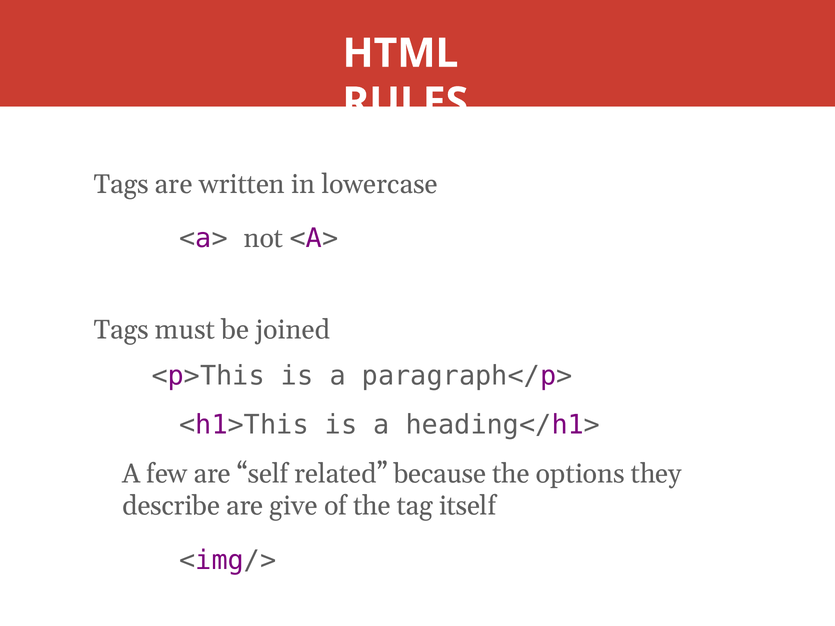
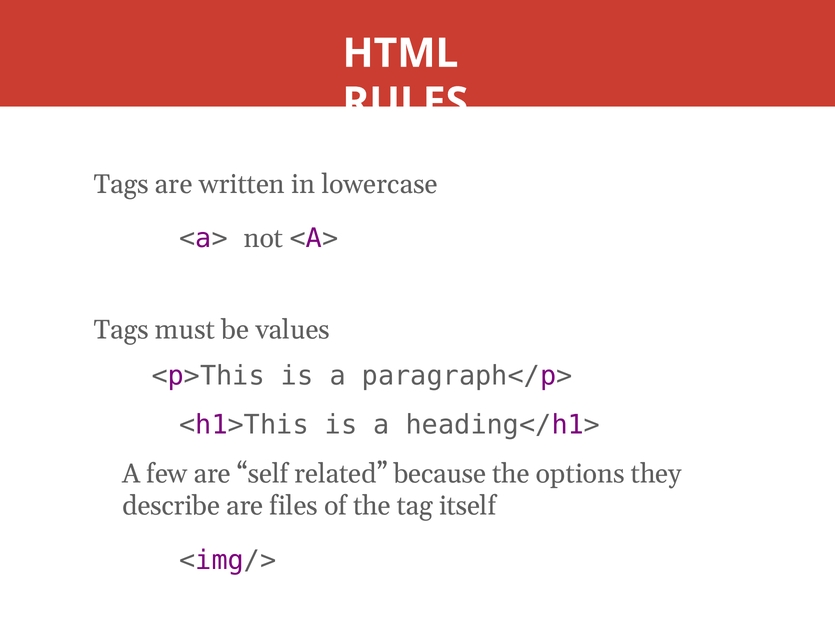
joined: joined -> values (293, 330)
give: give -> files (294, 506)
